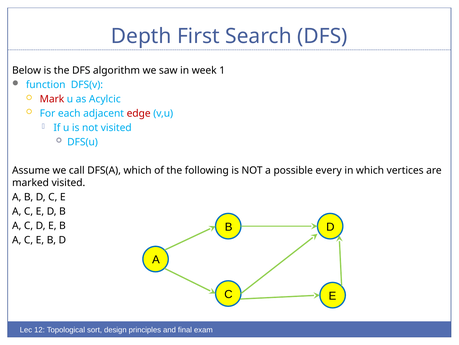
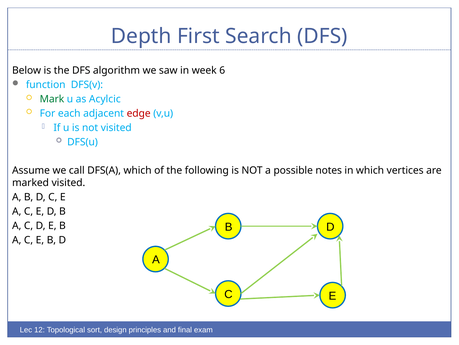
1: 1 -> 6 (222, 70)
Mark colour: red -> green (52, 99)
every: every -> notes (329, 170)
